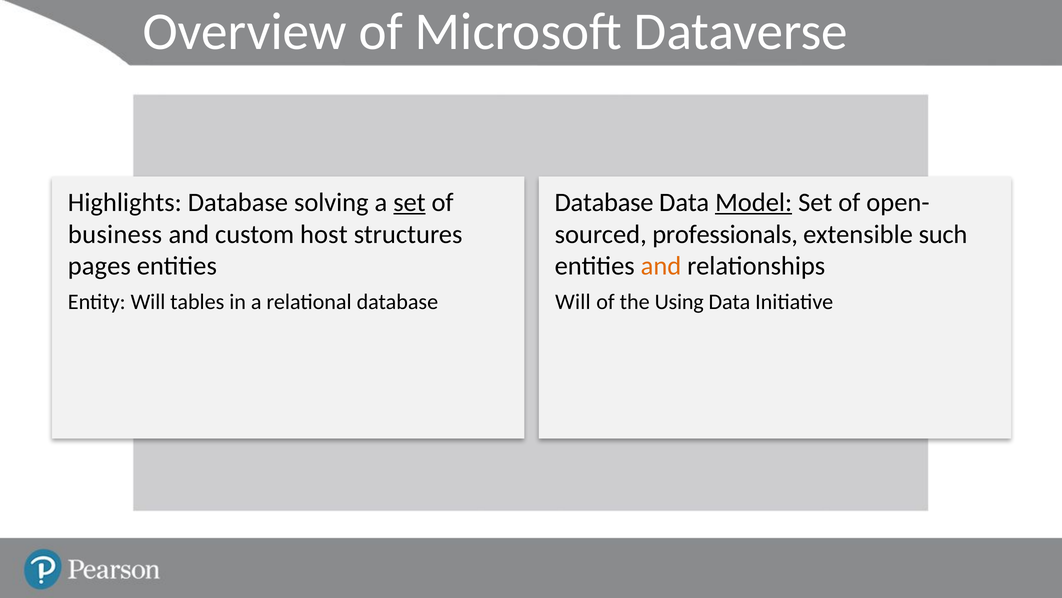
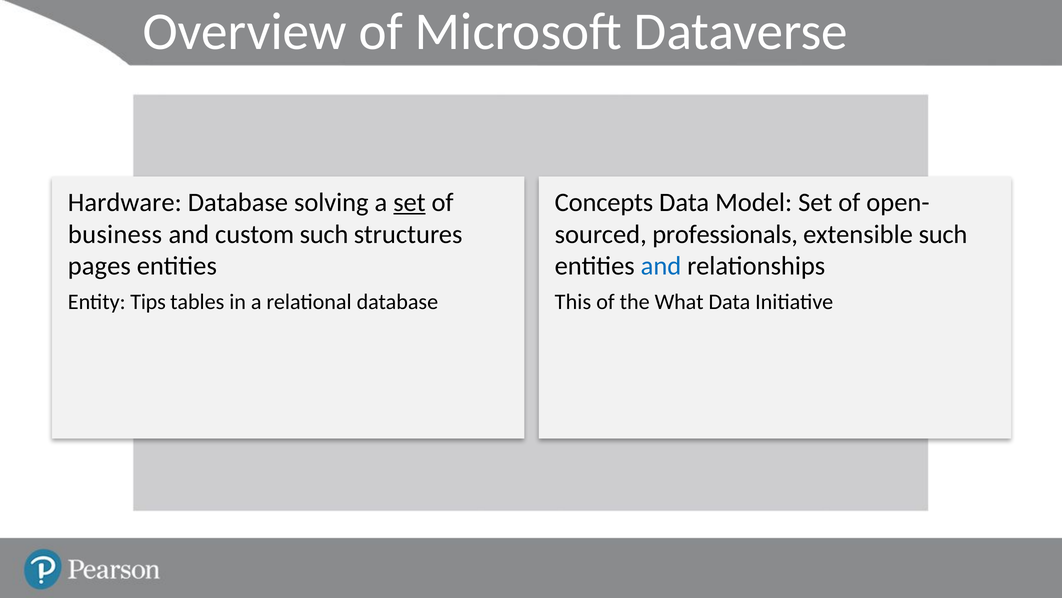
Highlights: Highlights -> Hardware (125, 202)
Database: Database -> Concepts (604, 202)
Model underline: present -> none (754, 202)
custom host: host -> such (324, 234)
and colour: orange -> blue (661, 266)
Entity Will: Will -> Tips (148, 301)
Will: Will -> This (573, 301)
Using: Using -> What (679, 301)
